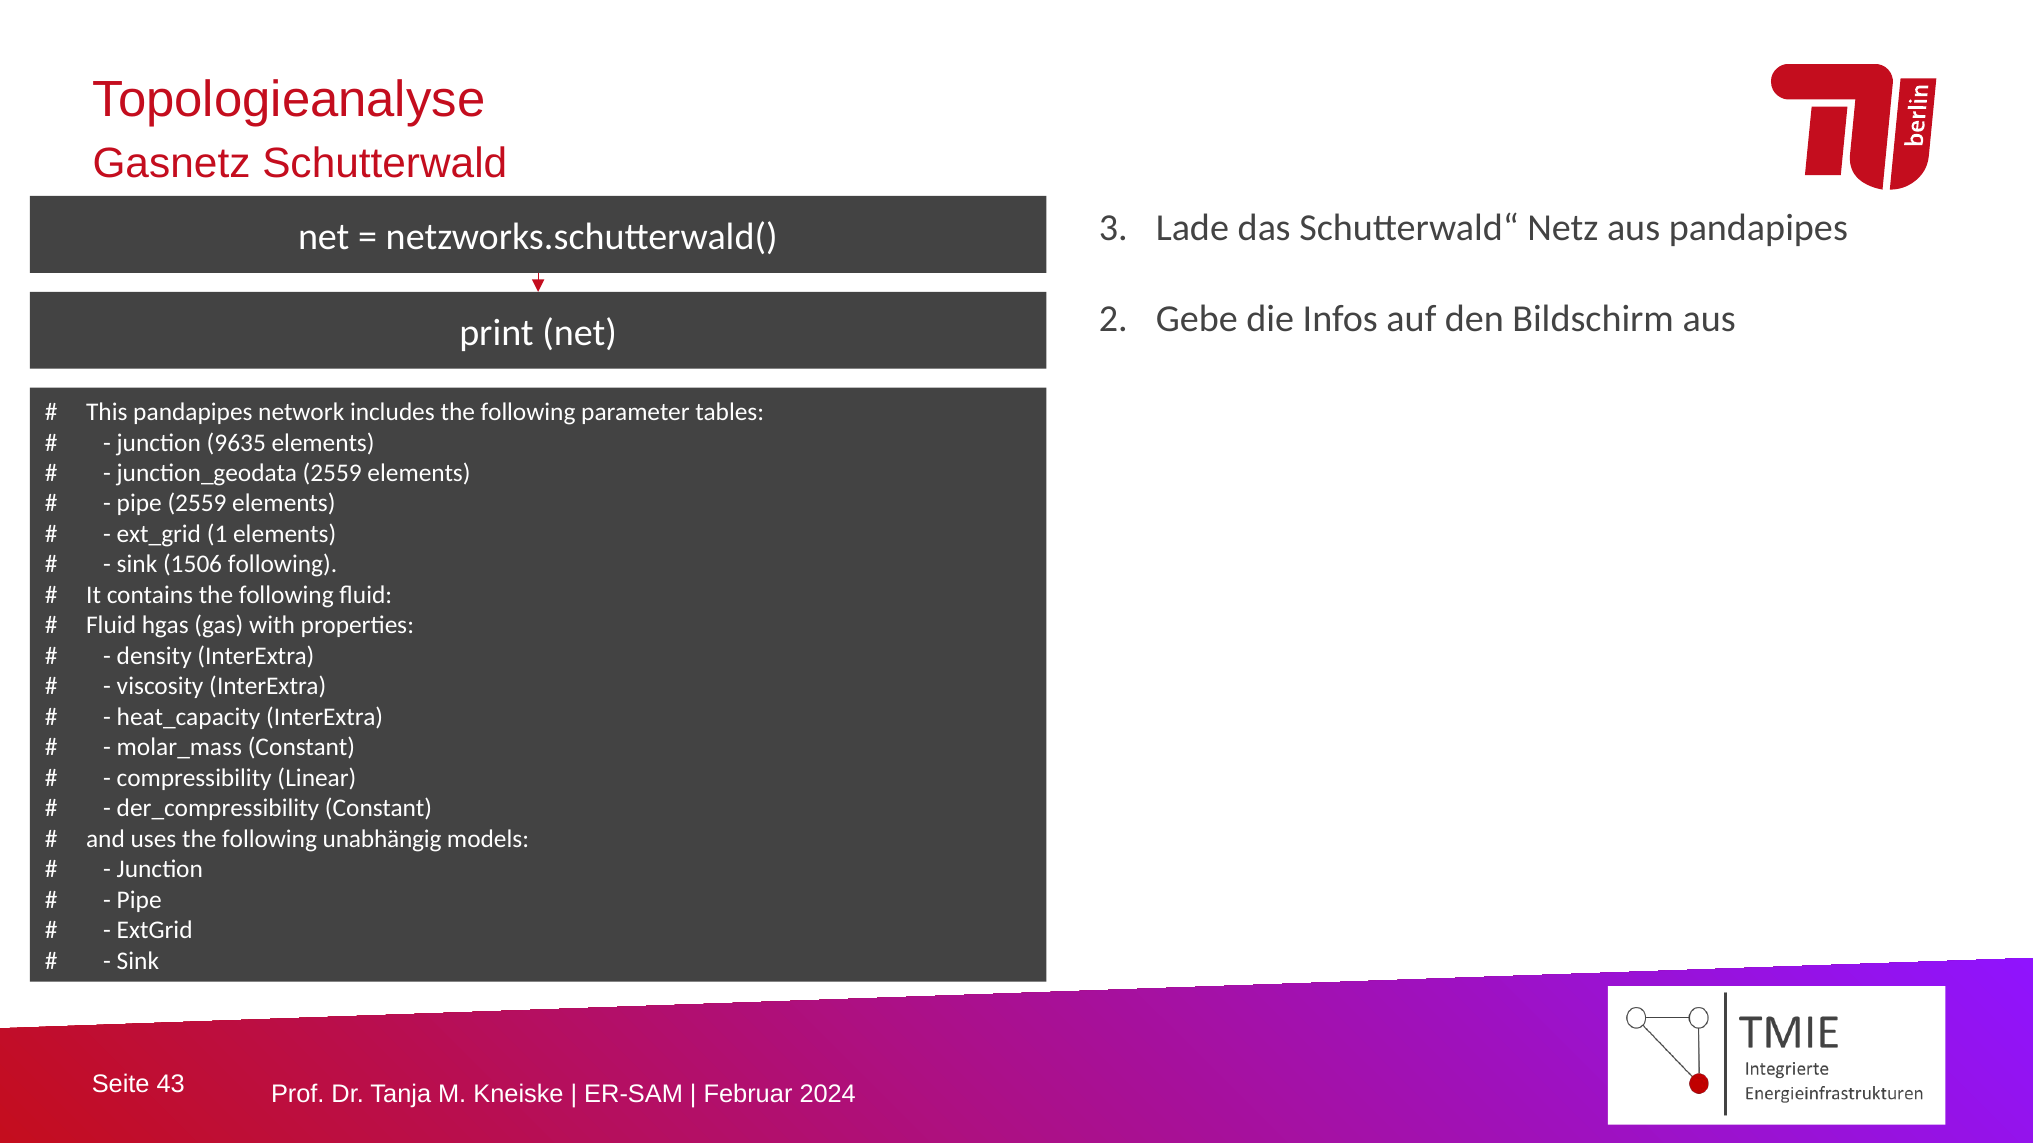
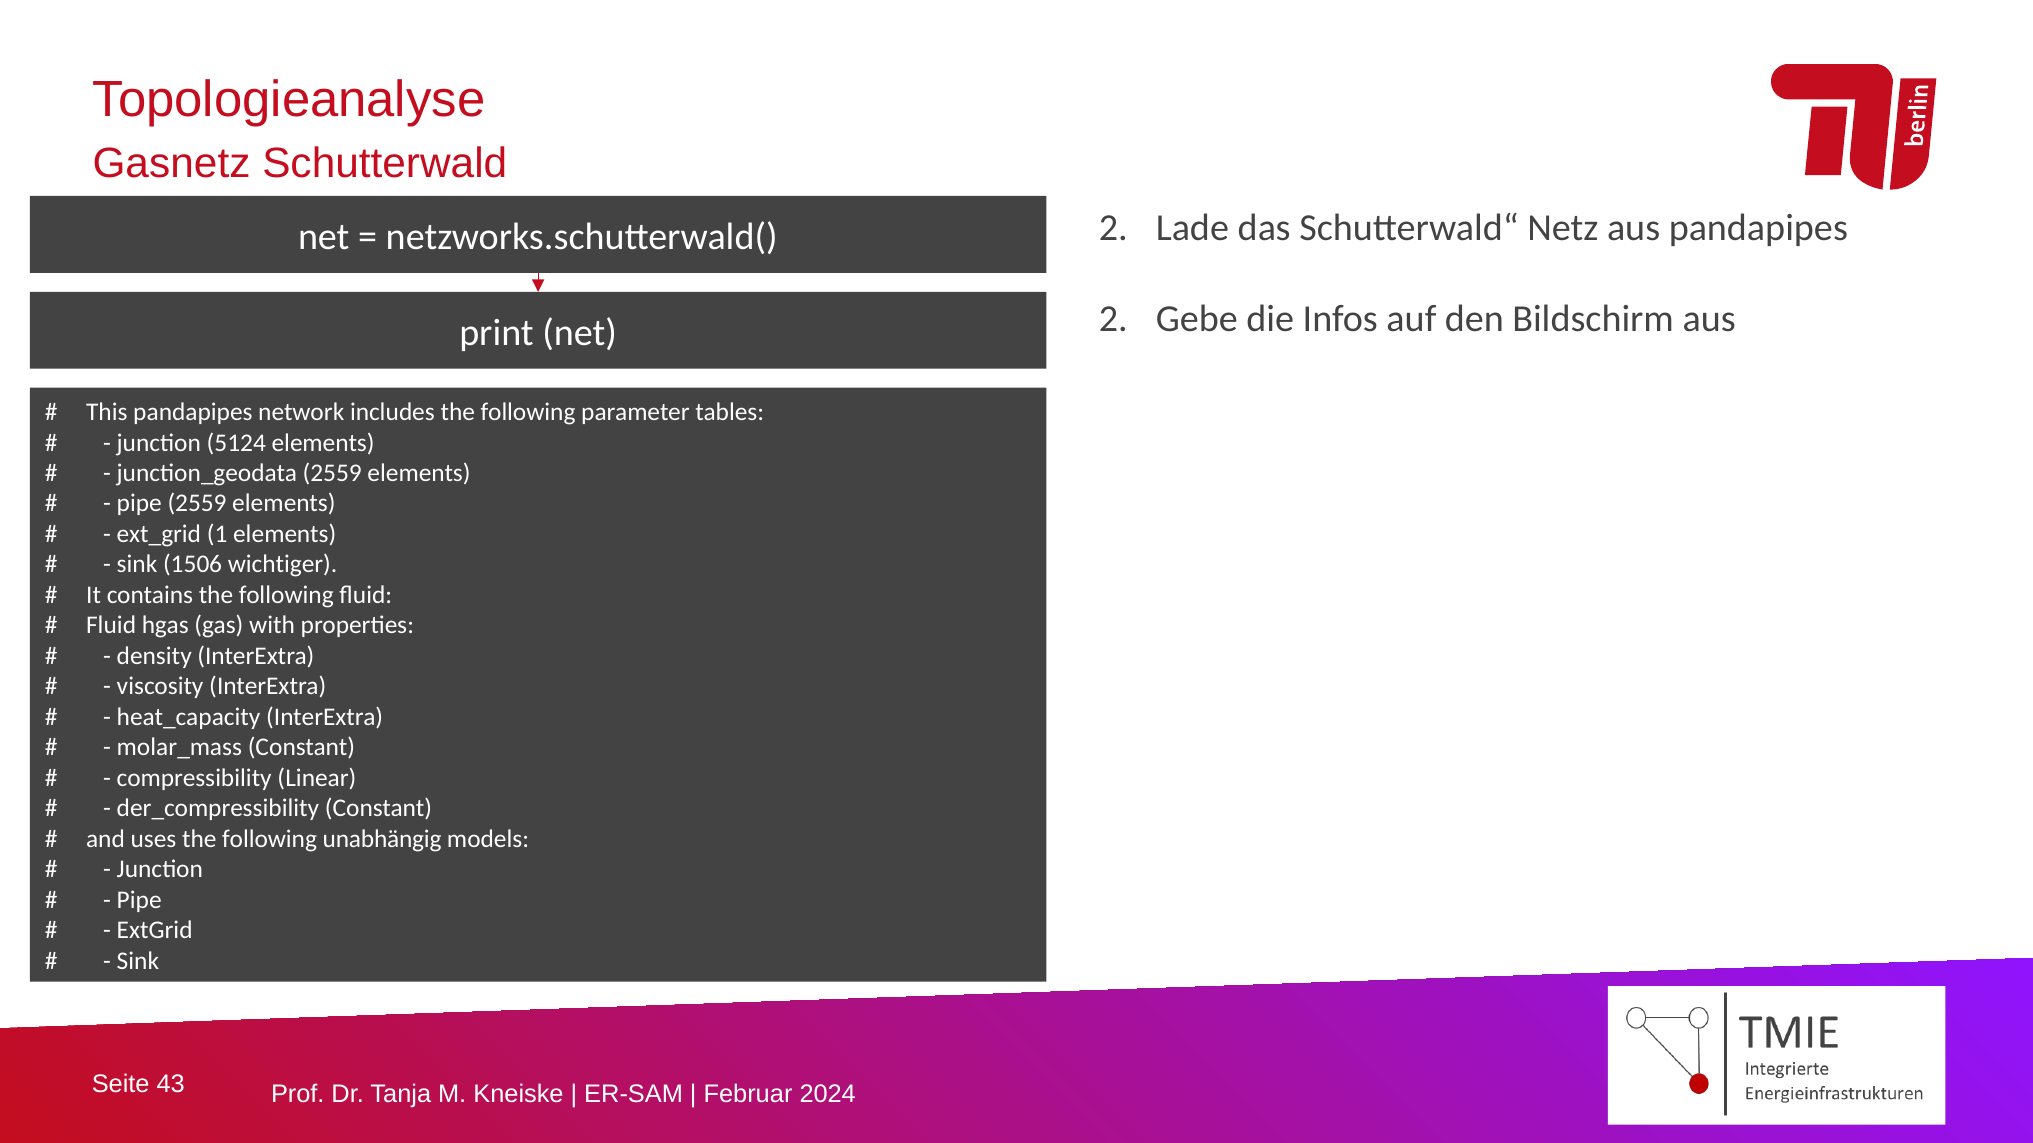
netzworks.schutterwald( 3: 3 -> 2 (1113, 228)
9635: 9635 -> 5124 (236, 443)
1506 following: following -> wichtiger (283, 565)
